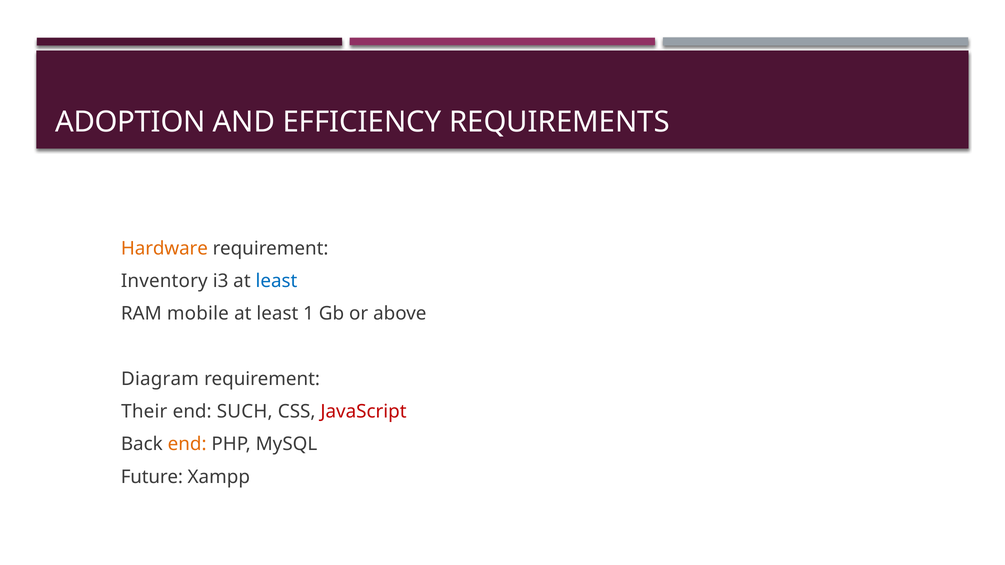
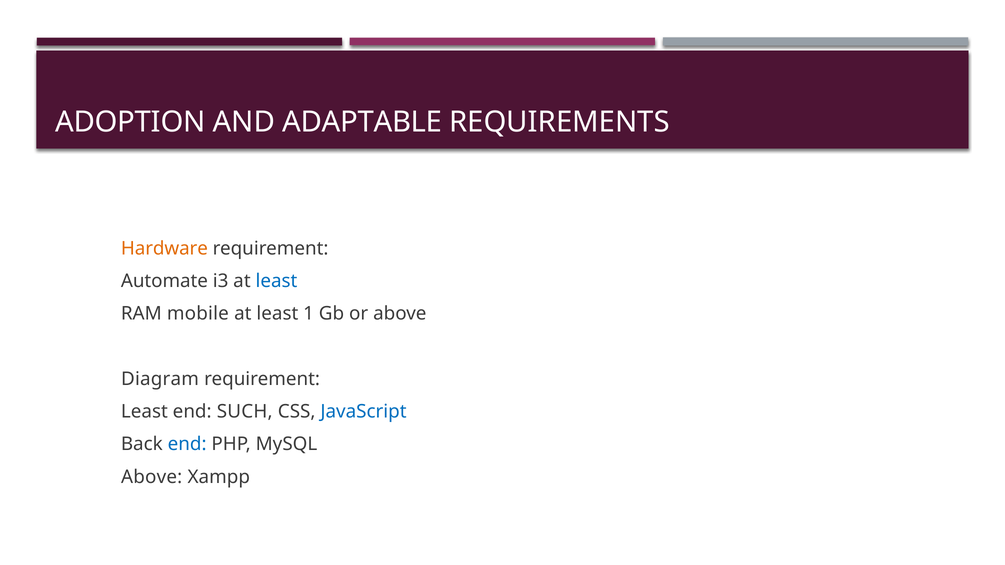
EFFICIENCY: EFFICIENCY -> ADAPTABLE (362, 122)
Inventory: Inventory -> Automate (164, 281)
Their: Their -> Least (144, 412)
JavaScript colour: red -> blue (364, 412)
end colour: orange -> blue (187, 444)
Future: Future -> Above (152, 477)
